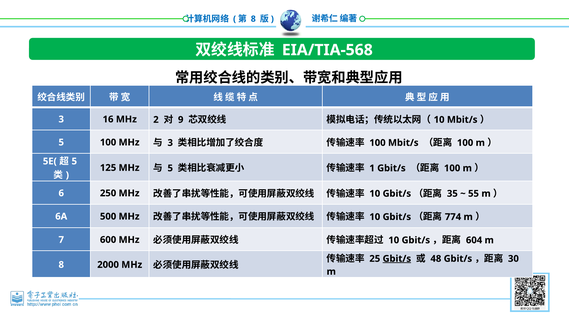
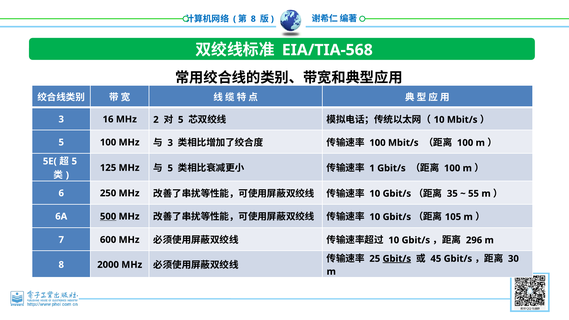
9: 9 -> 5 (181, 120)
500 underline: none -> present (108, 216)
774: 774 -> 105 (453, 217)
604: 604 -> 296 (474, 240)
48: 48 -> 45 (436, 259)
